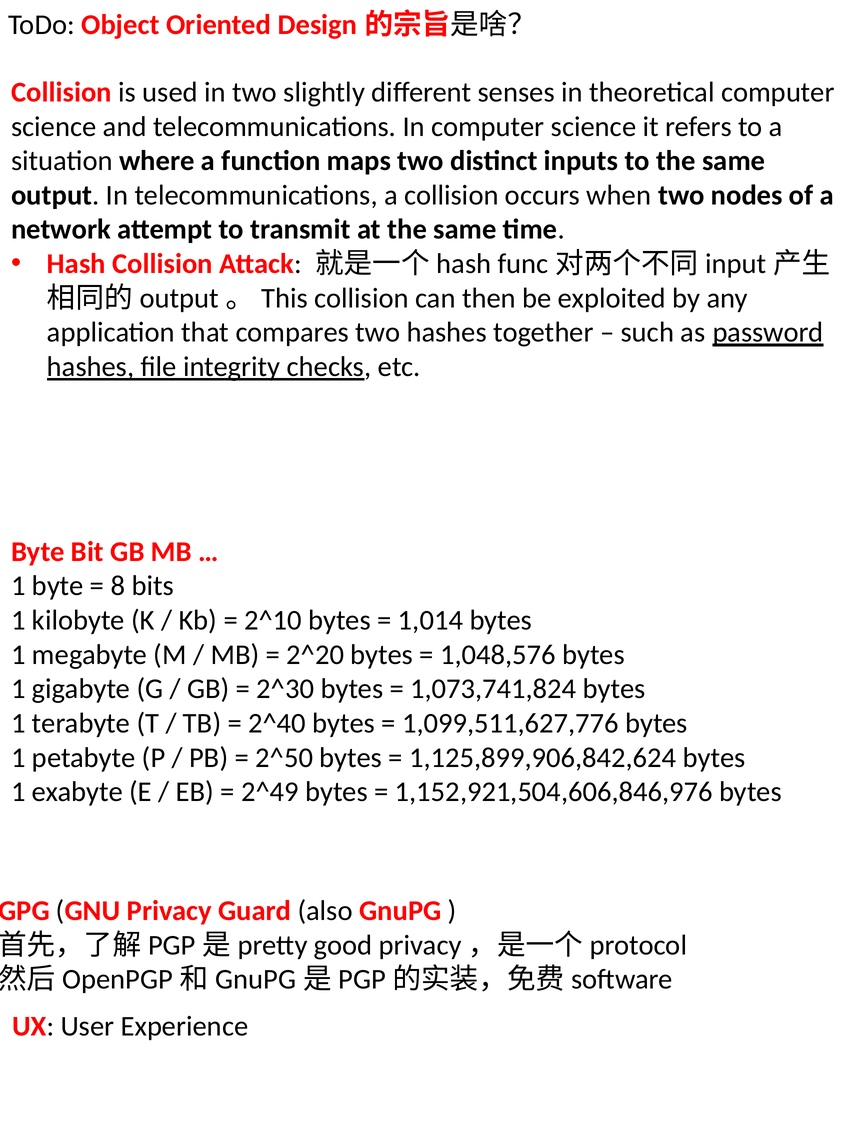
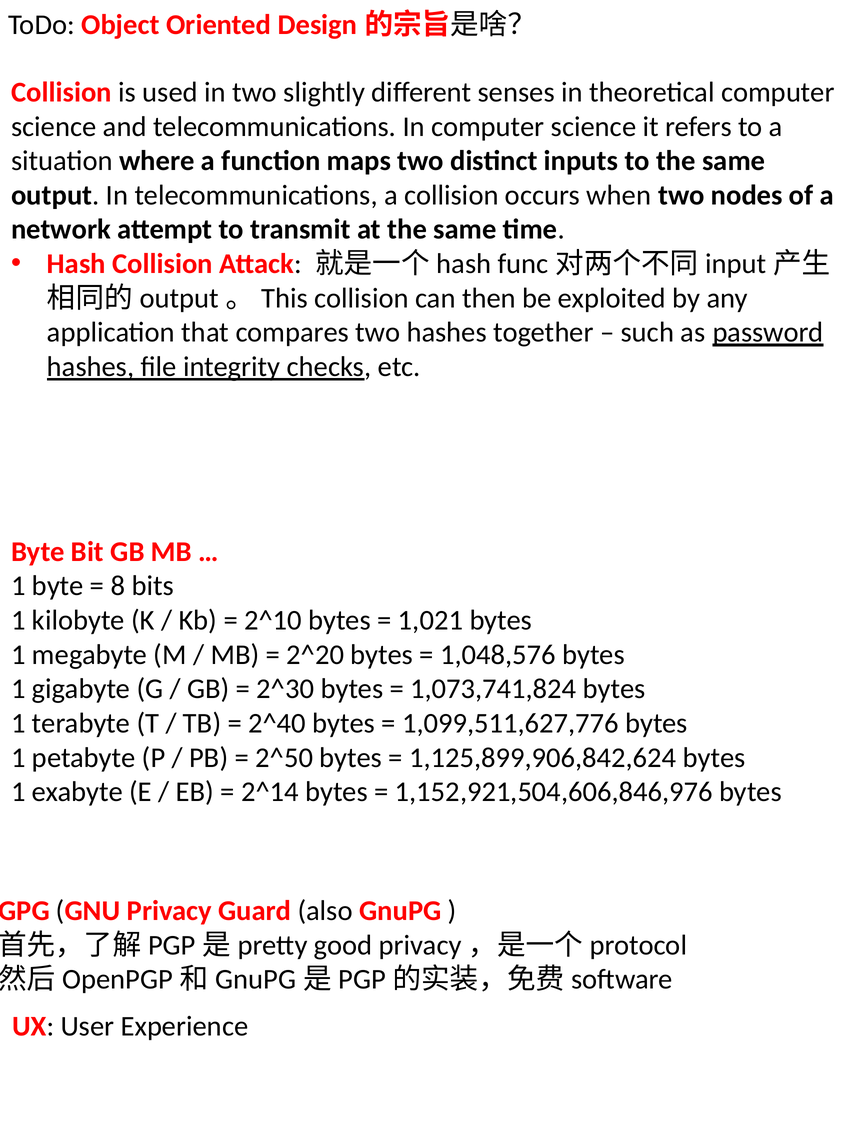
1,014: 1,014 -> 1,021 (430, 620)
2^49: 2^49 -> 2^14 (270, 792)
